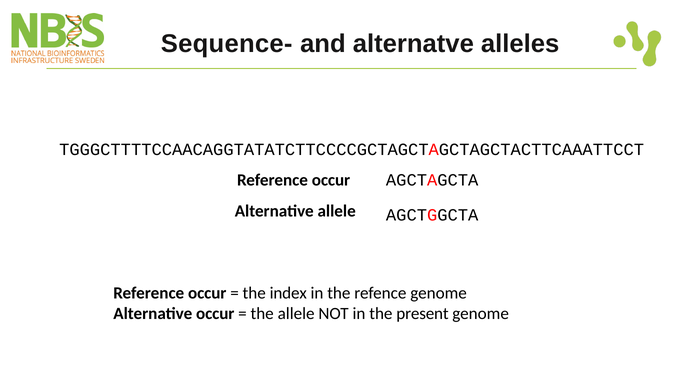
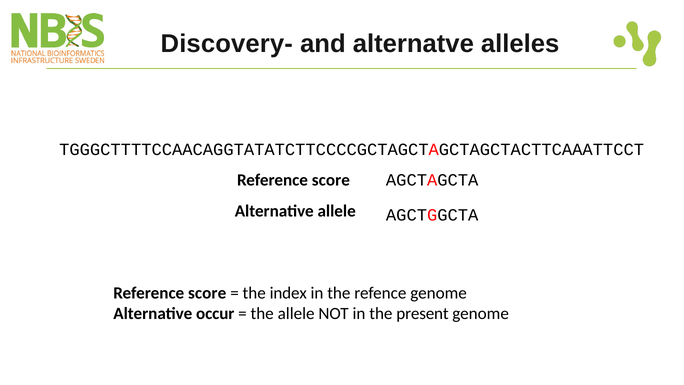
Sequence-: Sequence- -> Discovery- (227, 44)
occur: occur -> score (331, 180)
occur: occur -> score (207, 293)
